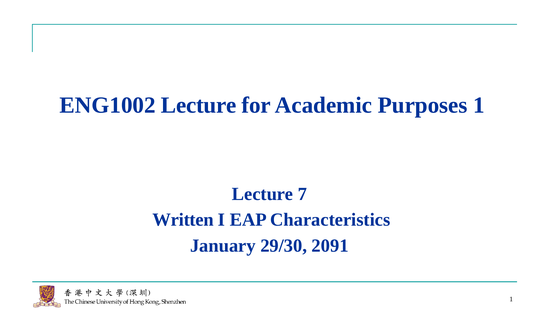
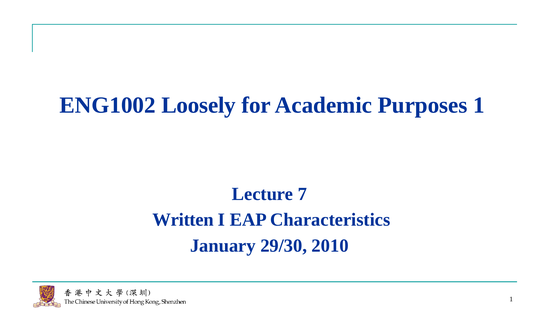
ENG1002 Lecture: Lecture -> Loosely (199, 105)
2091: 2091 -> 2010 (330, 245)
